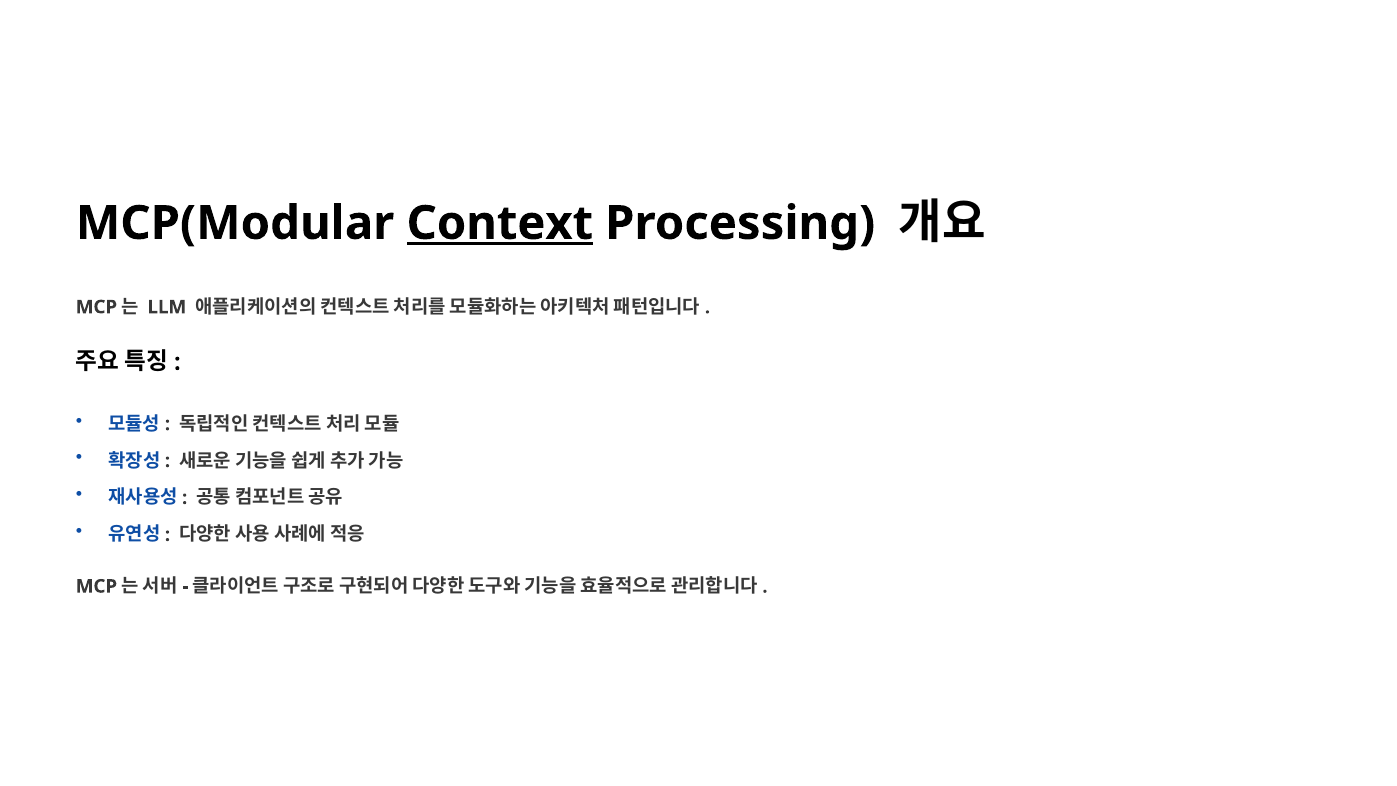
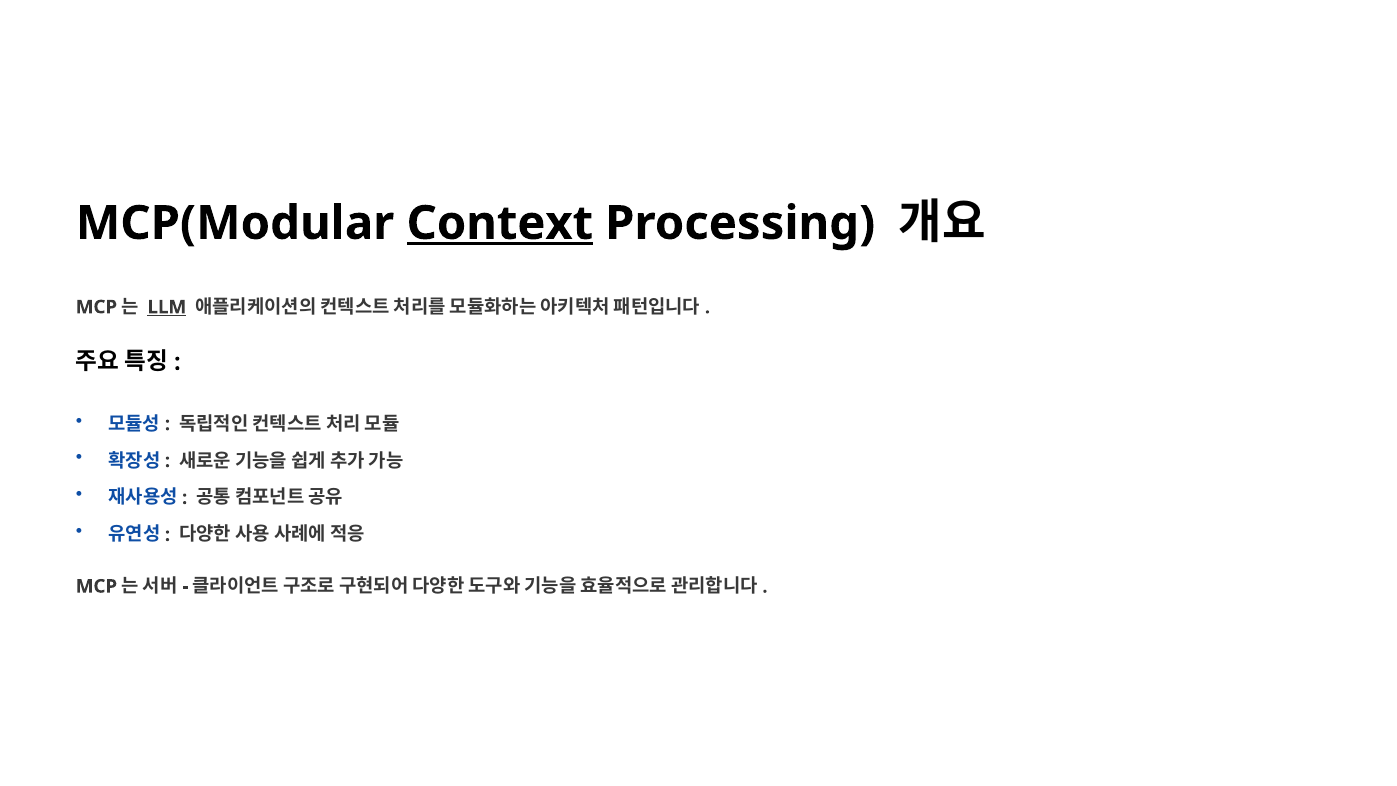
LLM underline: none -> present (167, 307)
